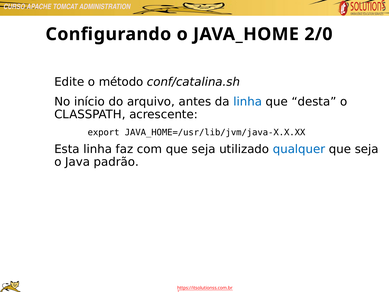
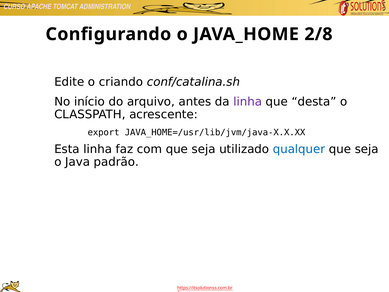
2/0: 2/0 -> 2/8 (318, 34)
método: método -> criando (121, 82)
linha colour: blue -> purple (248, 102)
